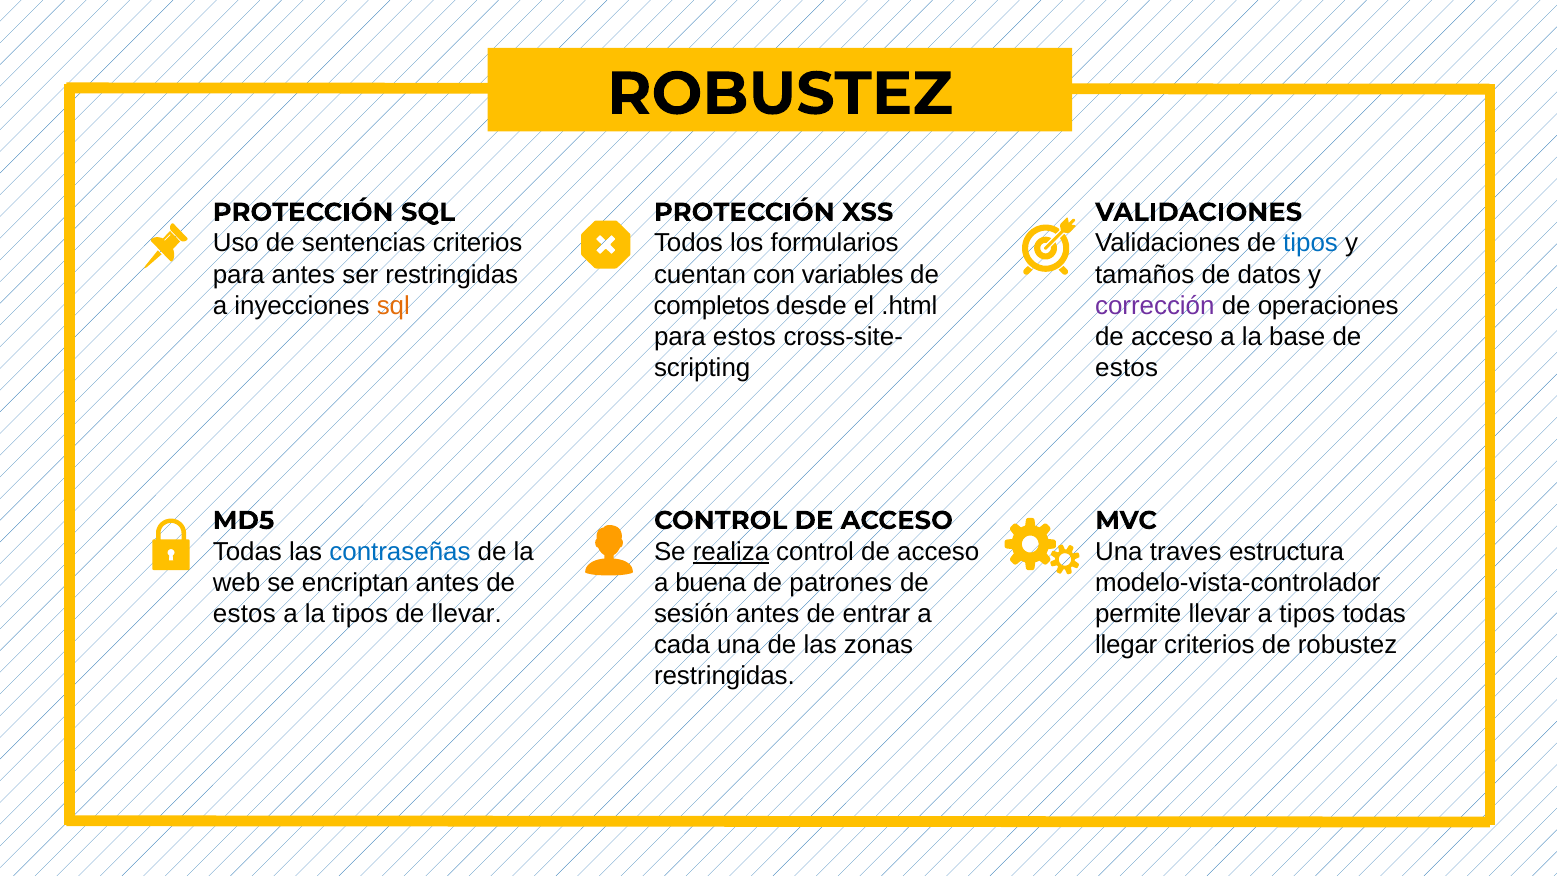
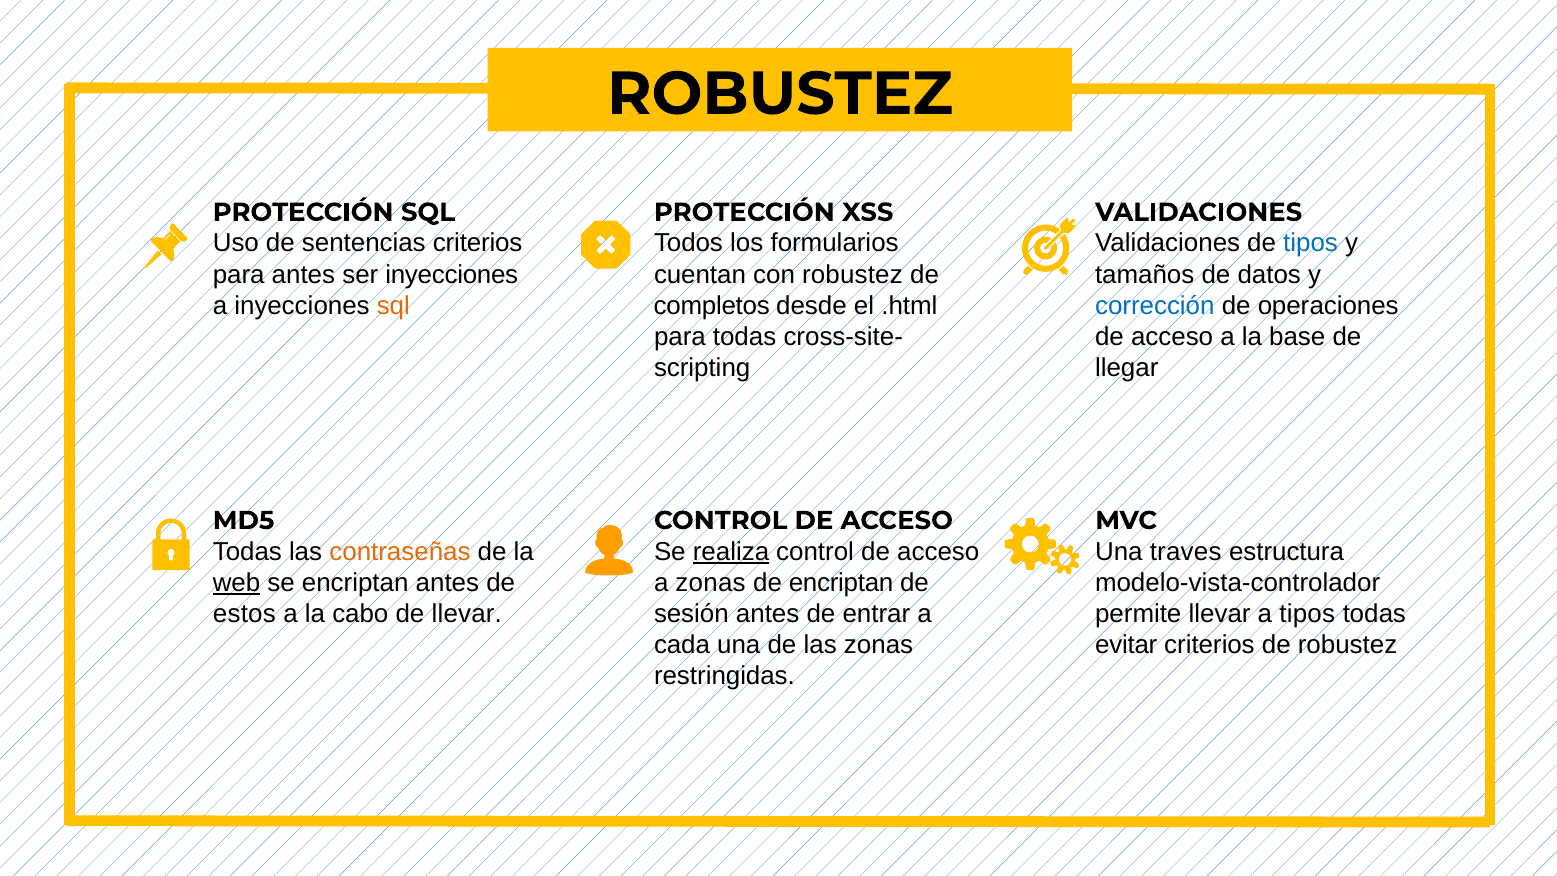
ser restringidas: restringidas -> inyecciones (452, 274)
con variables: variables -> robustez (852, 274)
corrección colour: purple -> blue (1155, 306)
para estos: estos -> todas (745, 337)
estos: estos -> llegar (1127, 368)
contraseñas colour: blue -> orange (400, 551)
web underline: none -> present (237, 583)
a buena: buena -> zonas (711, 583)
de patrones: patrones -> encriptan (841, 583)
la tipos: tipos -> cabo (360, 614)
llegar: llegar -> evitar (1126, 645)
